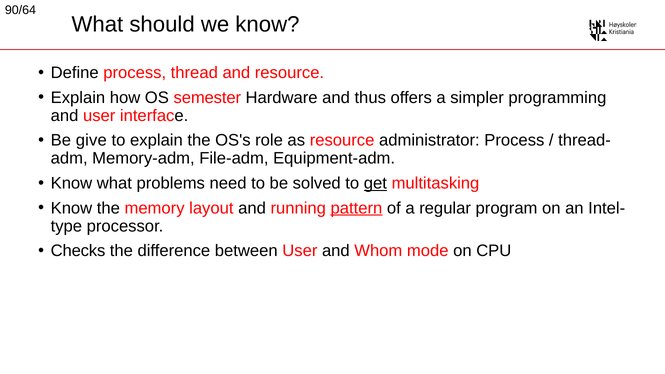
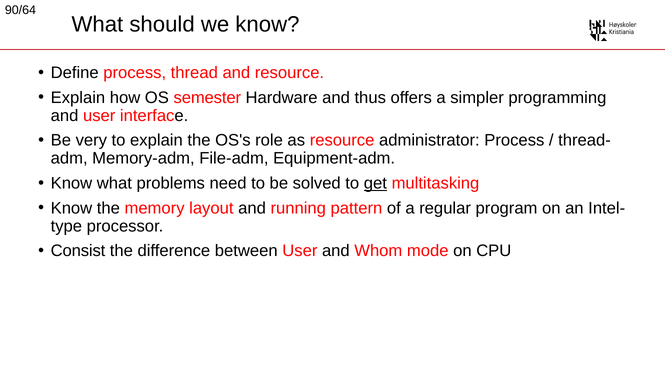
give: give -> very (91, 140)
pattern underline: present -> none (356, 208)
Checks: Checks -> Consist (78, 251)
